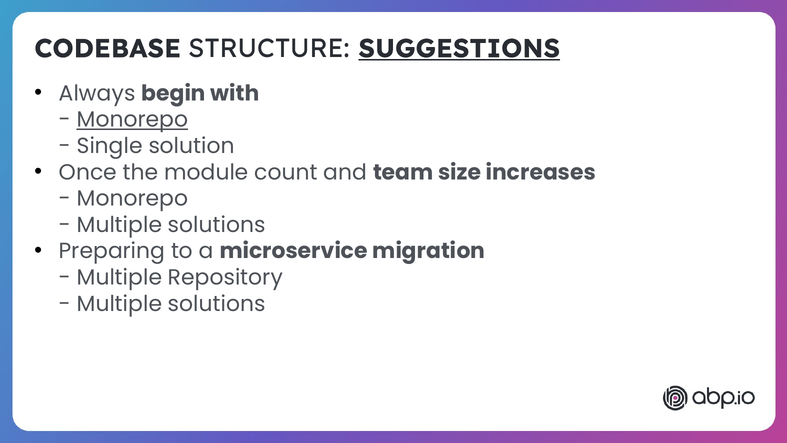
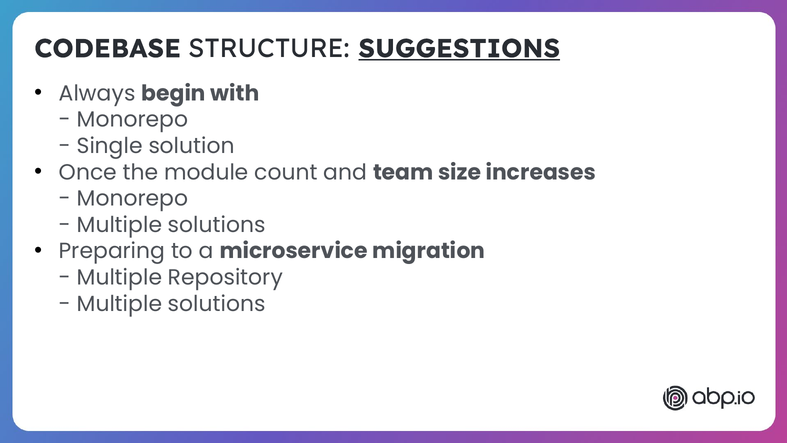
Monorepo underline: present -> none (132, 120)
